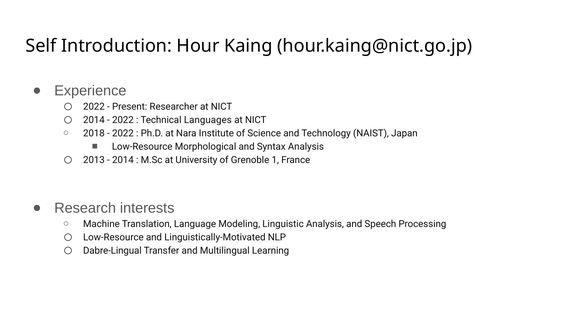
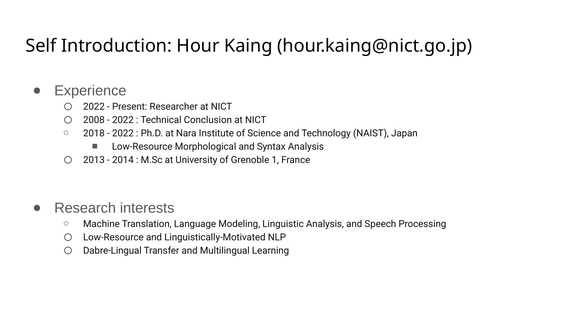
2014: 2014 -> 2008 (94, 120)
Languages: Languages -> Conclusion (208, 120)
